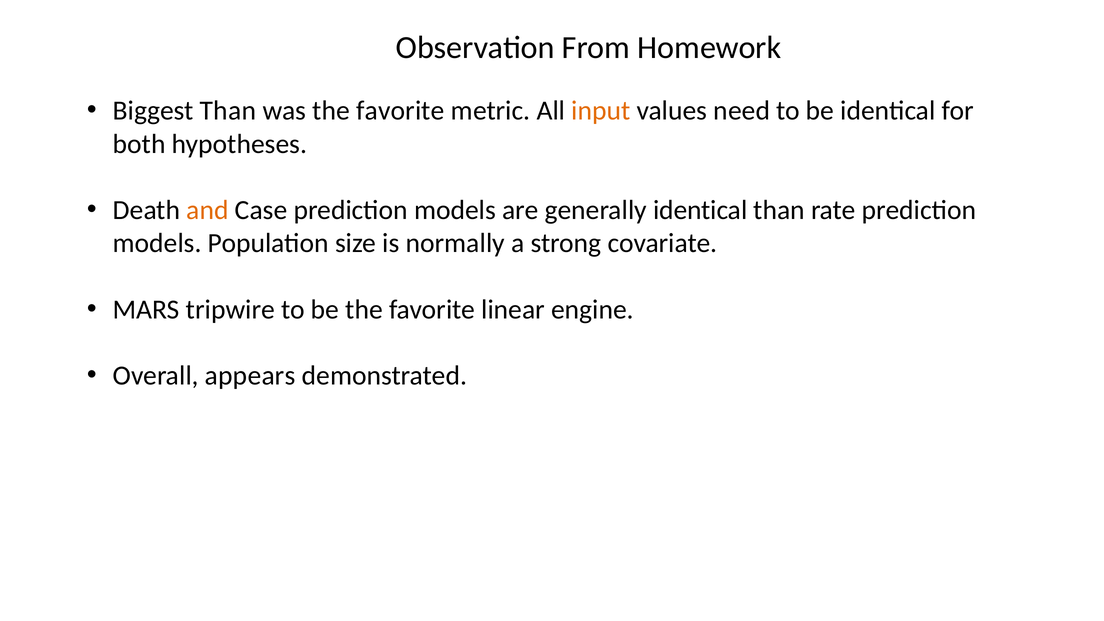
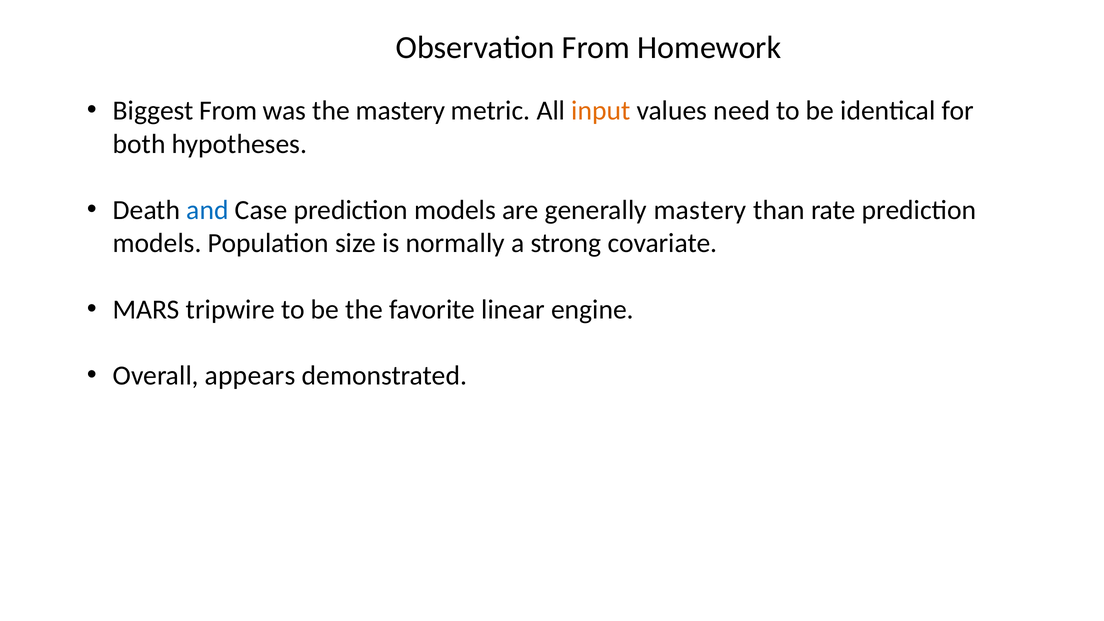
Biggest Than: Than -> From (228, 111)
was the favorite: favorite -> mastery (401, 111)
and colour: orange -> blue (207, 210)
generally identical: identical -> mastery (700, 210)
